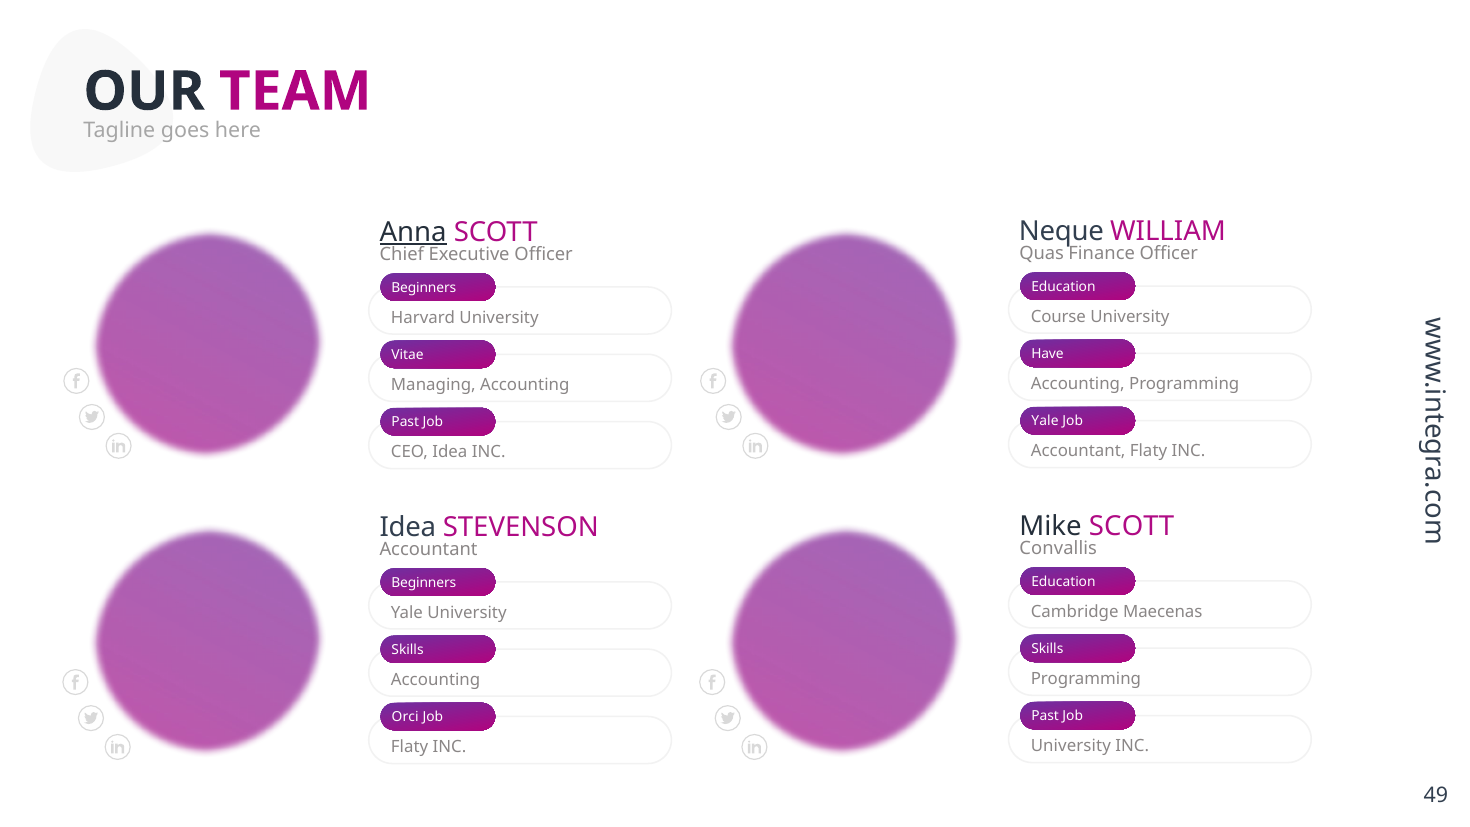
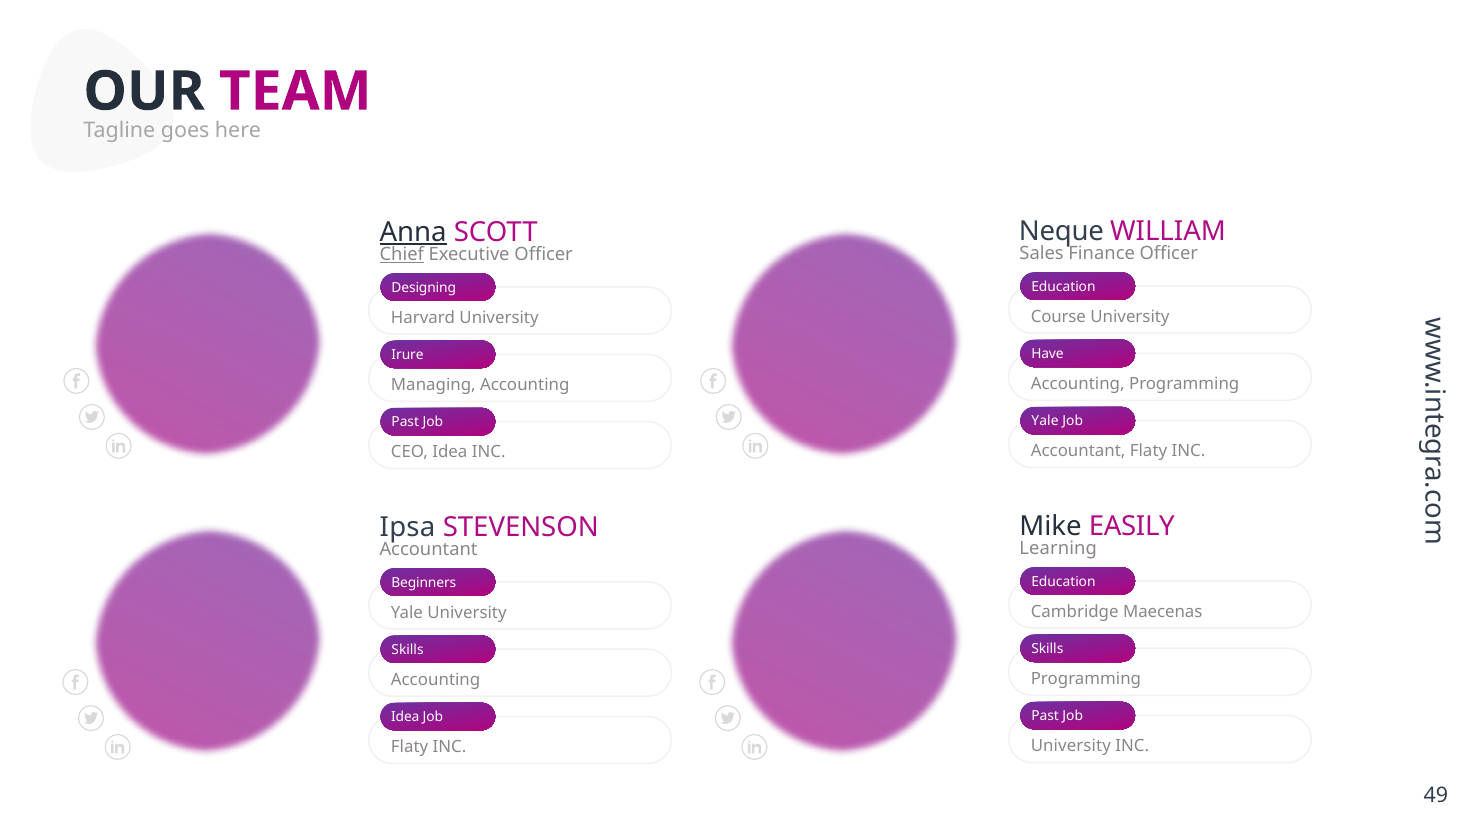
Quas: Quas -> Sales (1042, 253)
Chief underline: none -> present (402, 254)
Beginners: Beginners -> Designing (424, 288)
Vitae: Vitae -> Irure (408, 355)
Mike SCOTT: SCOTT -> EASILY (1132, 526)
Idea: Idea -> Ipsa (408, 527)
Convallis: Convallis -> Learning (1058, 548)
Orci: Orci -> Idea (405, 716)
